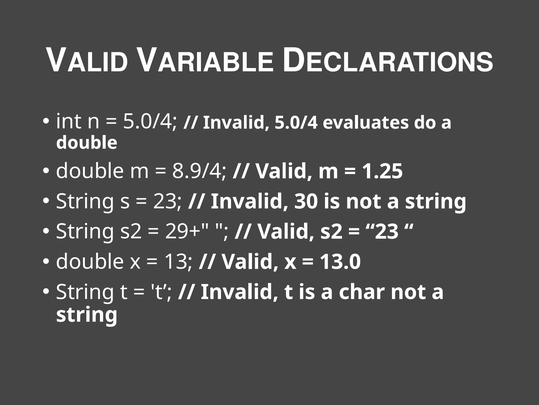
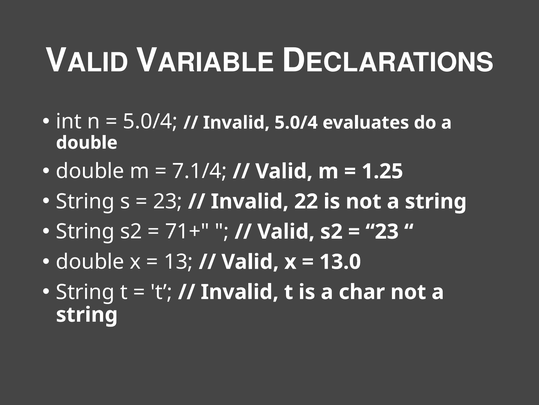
8.9/4: 8.9/4 -> 7.1/4 (200, 171)
30: 30 -> 22 (306, 201)
29+: 29+ -> 71+ (187, 231)
